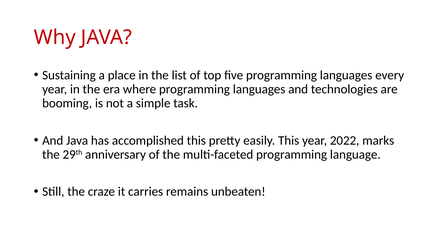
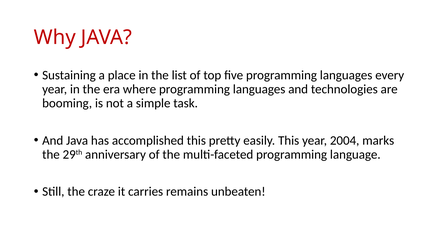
2022: 2022 -> 2004 (345, 140)
